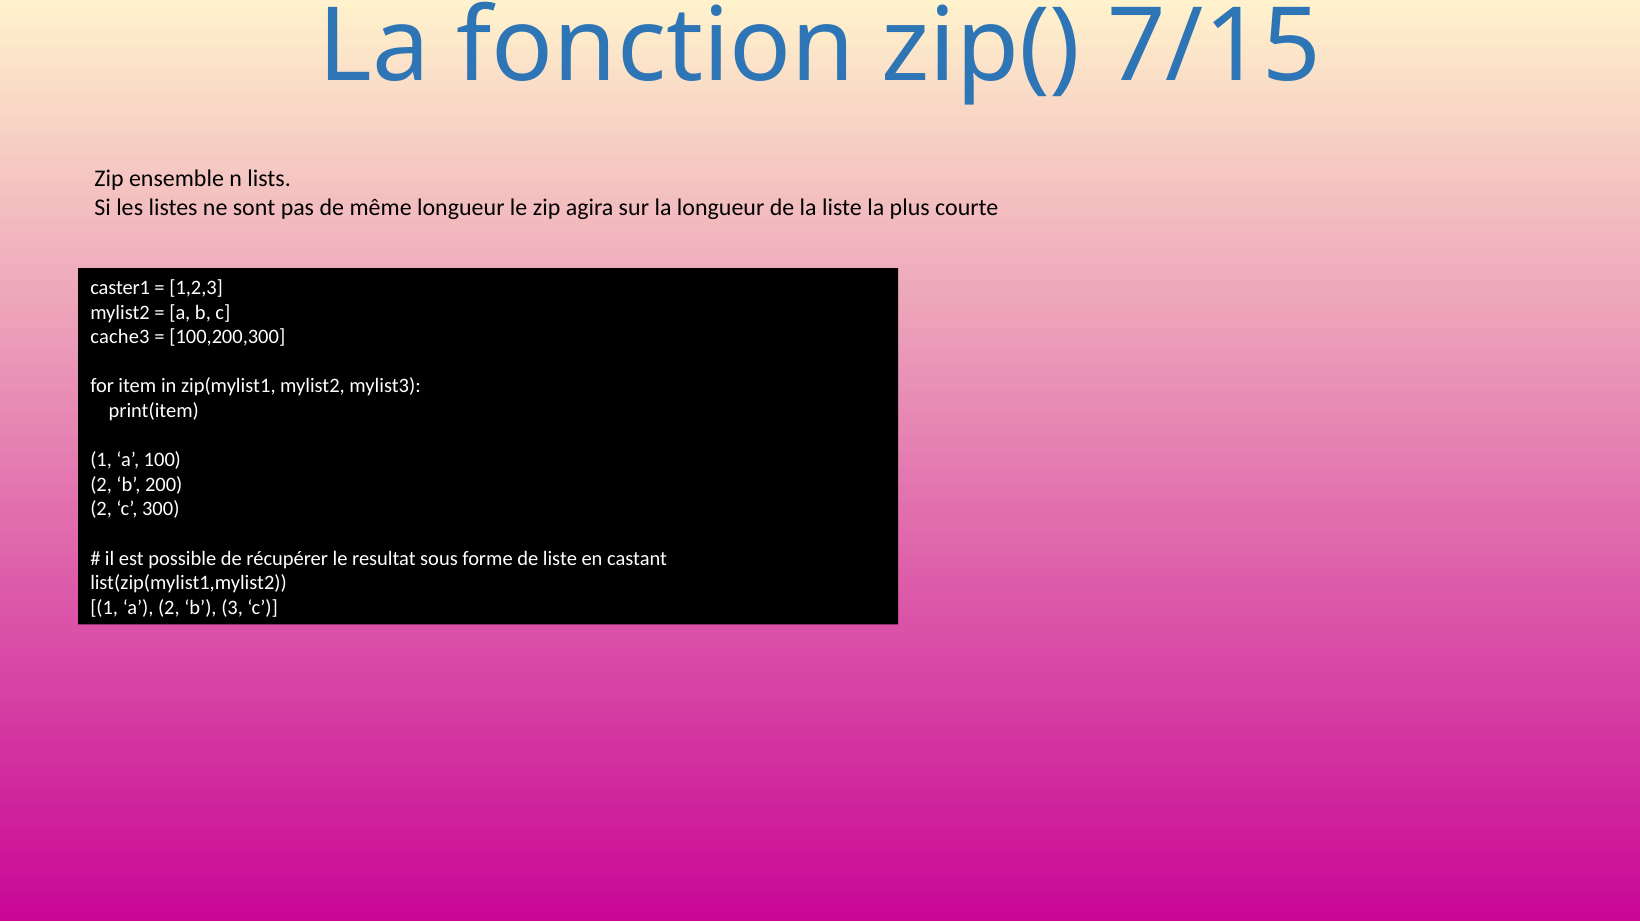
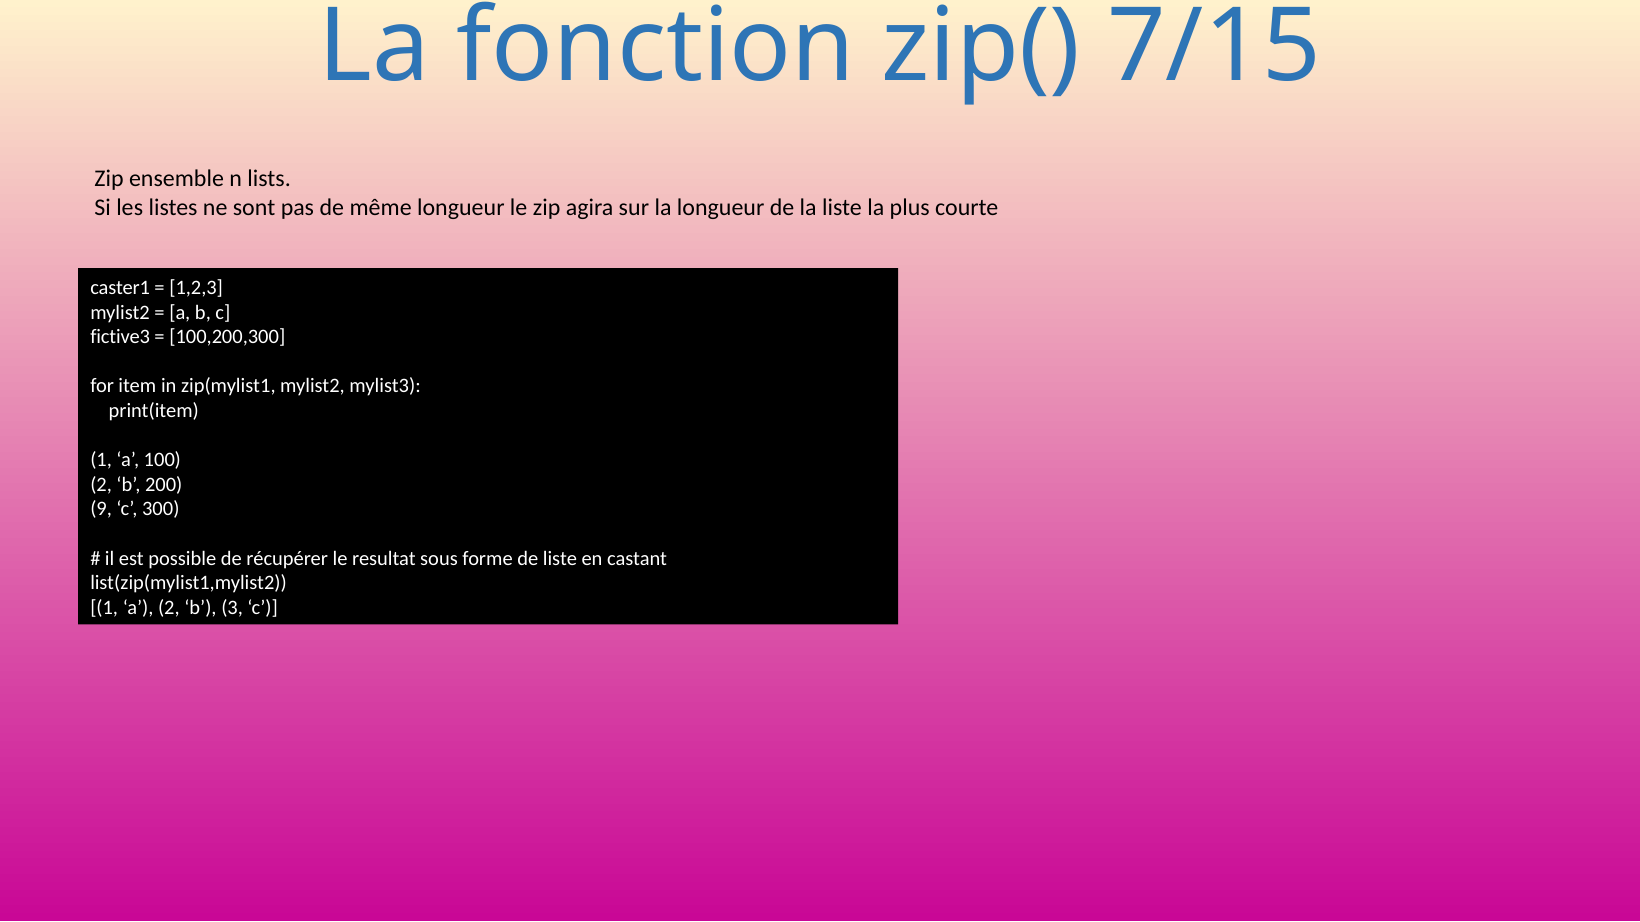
cache3: cache3 -> fictive3 (120, 337)
2: 2 -> 9 (101, 509)
